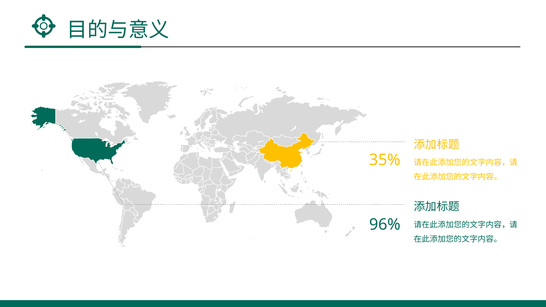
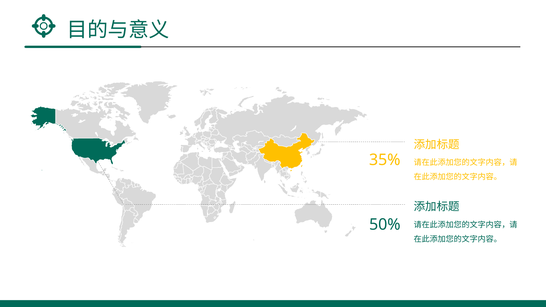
96%: 96% -> 50% (385, 225)
